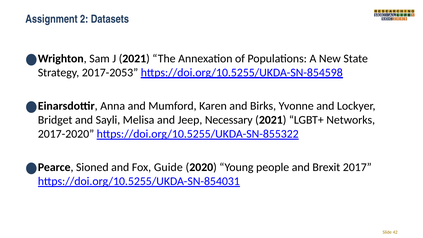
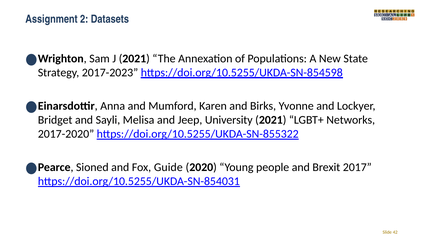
2017-2053: 2017-2053 -> 2017-2023 (110, 73)
Necessary: Necessary -> University (229, 120)
